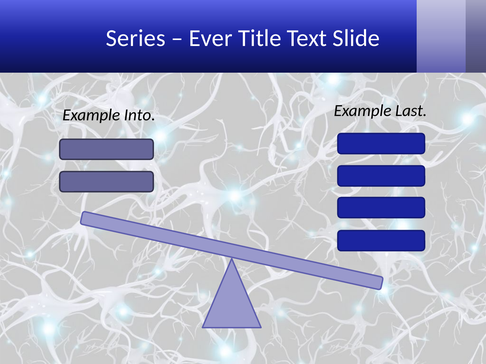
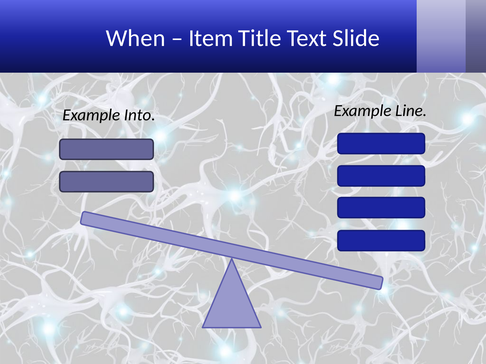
Series: Series -> When (136, 38)
Ever: Ever -> Item (211, 38)
Last: Last -> Line (411, 111)
